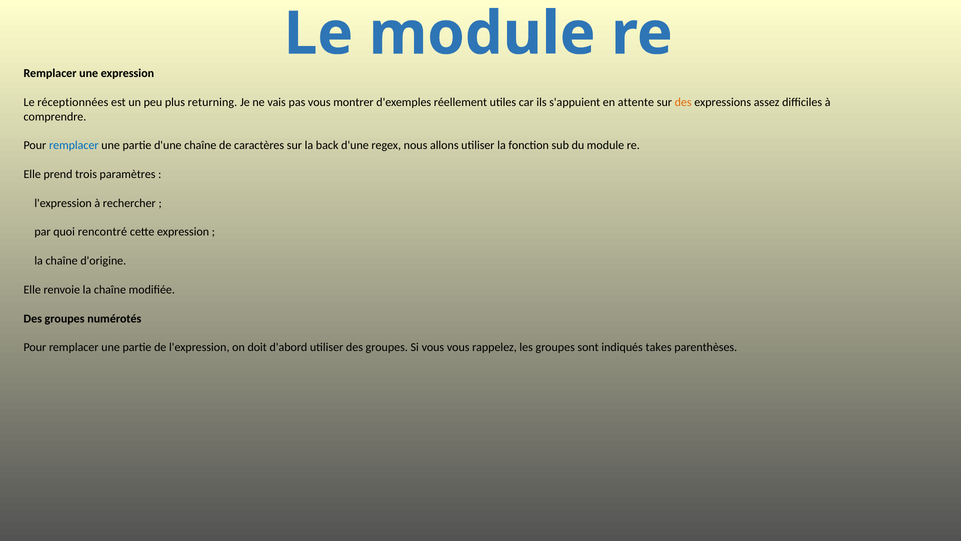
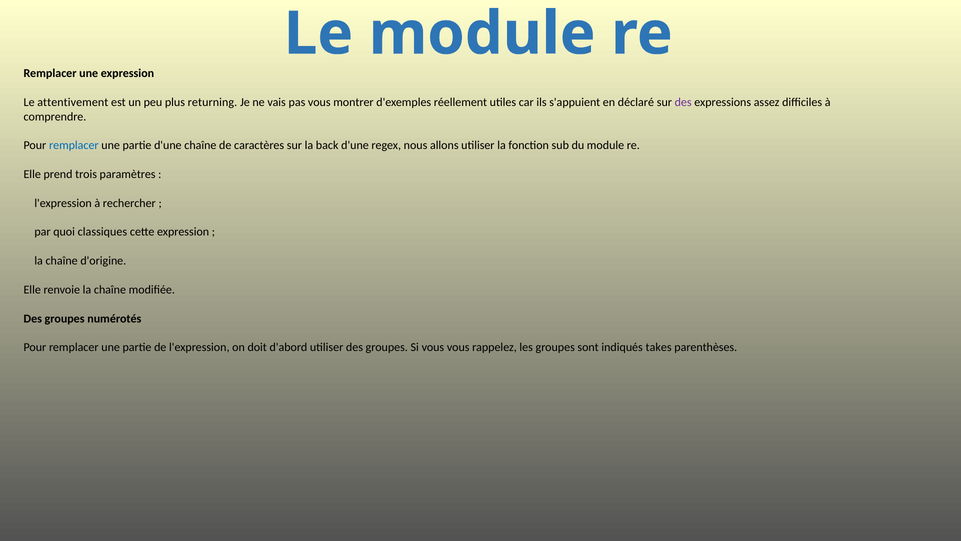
réceptionnées: réceptionnées -> attentivement (73, 102)
attente: attente -> déclaré (636, 102)
des colour: orange -> purple (683, 102)
rencontré: rencontré -> classiques (102, 232)
